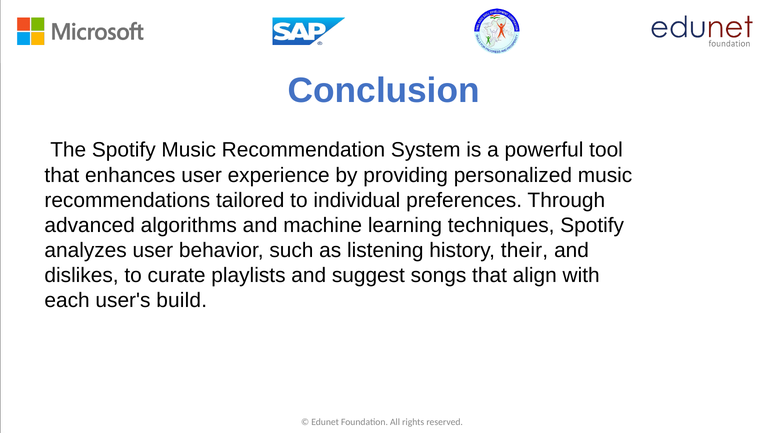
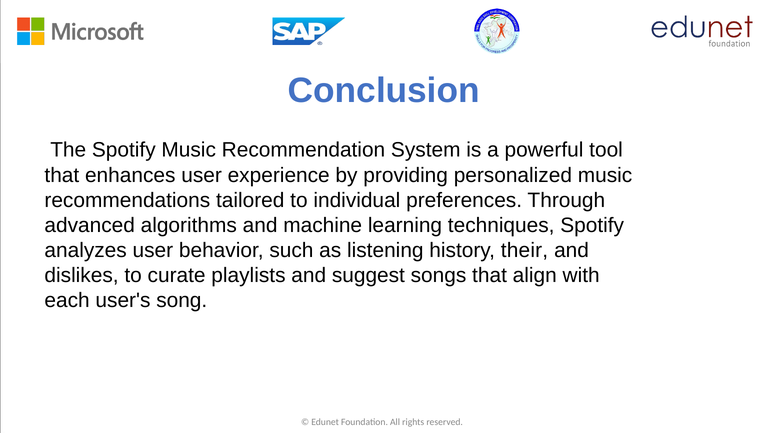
build: build -> song (182, 301)
